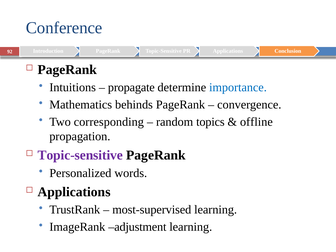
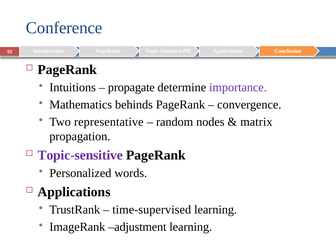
importance colour: blue -> purple (238, 87)
corresponding: corresponding -> representative (109, 122)
topics: topics -> nodes (210, 122)
offline: offline -> matrix (256, 122)
most-supervised: most-supervised -> time-supervised (152, 210)
